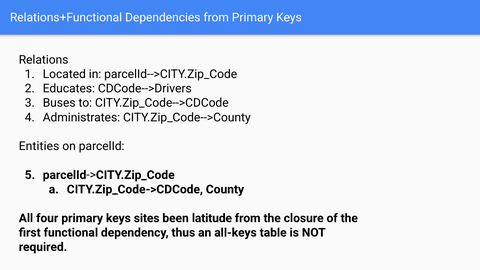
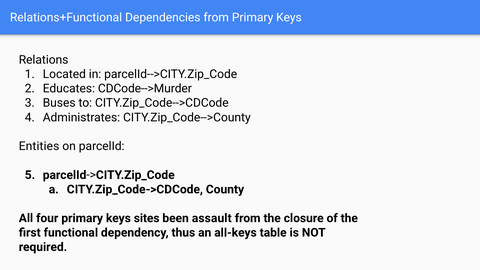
CDCode-->Drivers: CDCode-->Drivers -> CDCode-->Murder (145, 89)
latitude: latitude -> assault (212, 218)
